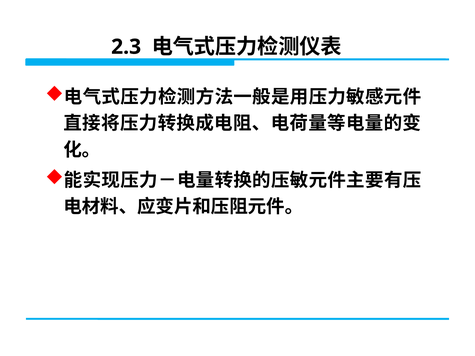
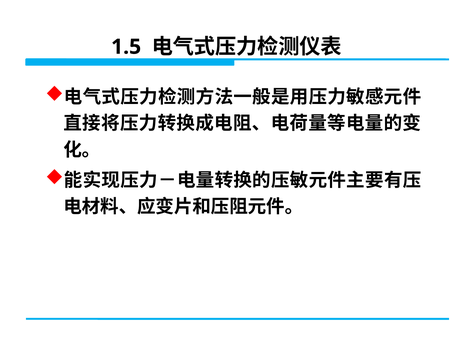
2.3: 2.3 -> 1.5 (126, 47)
